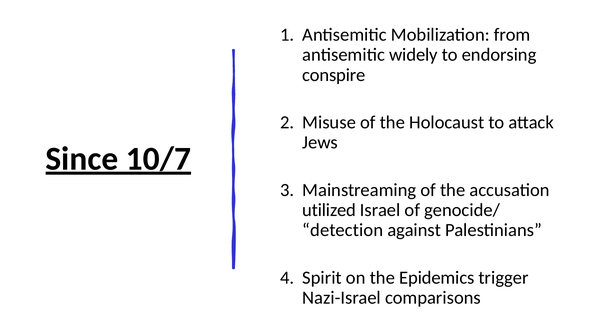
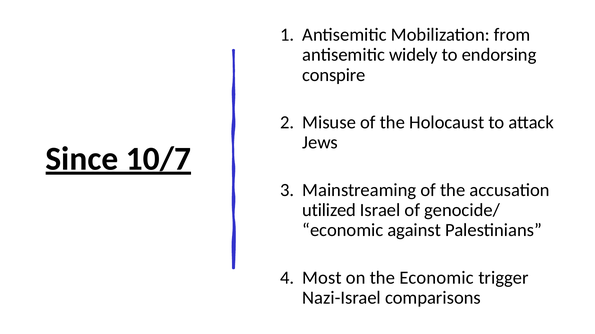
detection: detection -> economic (343, 231)
Spirit: Spirit -> Most (322, 278)
the Epidemics: Epidemics -> Economic (437, 278)
